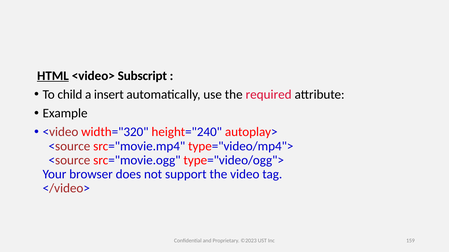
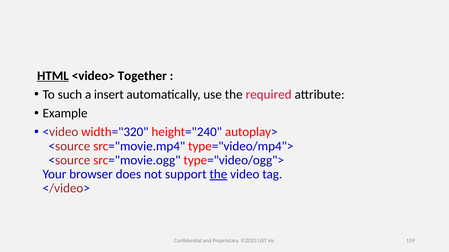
Subscript: Subscript -> Together (142, 76)
child: child -> such (70, 95)
the underline: none -> present (218, 175)
